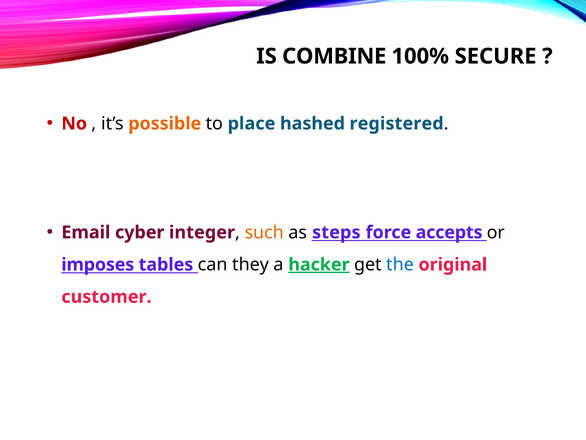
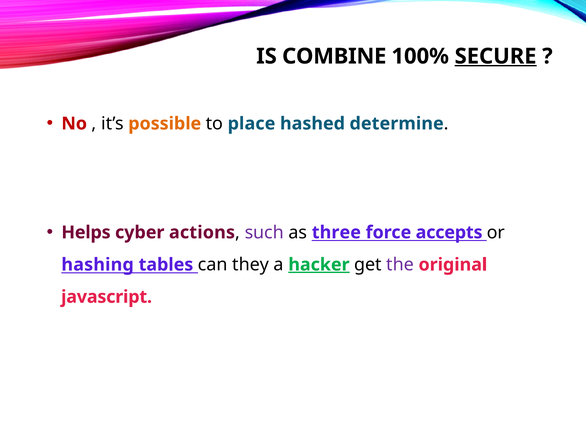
SECURE underline: none -> present (496, 56)
registered: registered -> determine (397, 123)
Email: Email -> Helps (86, 232)
integer: integer -> actions (202, 232)
such colour: orange -> purple (264, 232)
steps: steps -> three (336, 232)
imposes: imposes -> hashing (98, 264)
the colour: blue -> purple (400, 264)
customer: customer -> javascript (107, 297)
